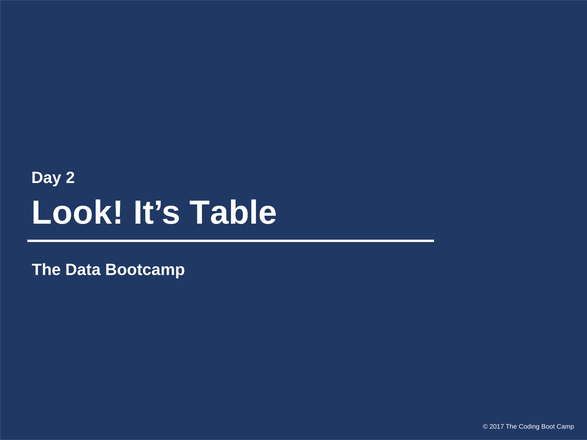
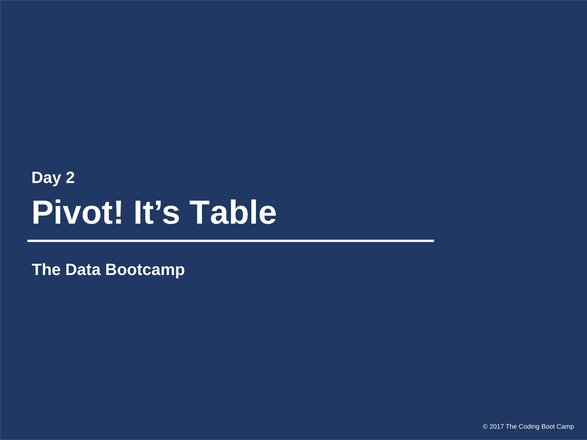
Look: Look -> Pivot (78, 213)
